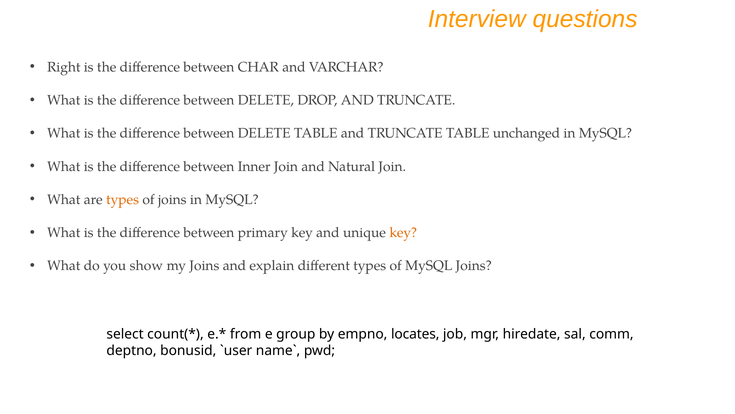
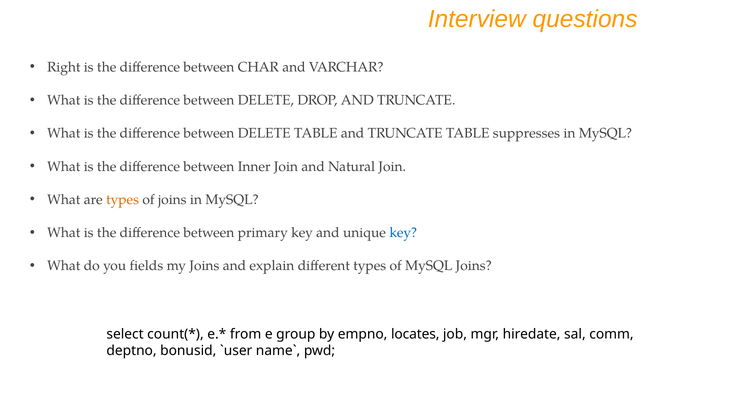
unchanged: unchanged -> suppresses (526, 133)
key colour: orange -> blue (403, 232)
show: show -> fields (146, 265)
